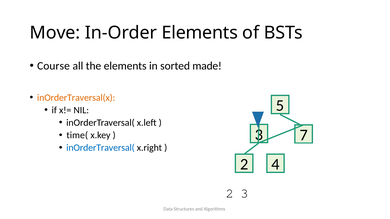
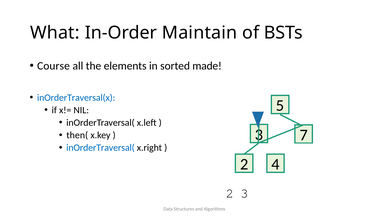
Move: Move -> What (55, 33)
In-Order Elements: Elements -> Maintain (200, 33)
inOrderTraversal(x colour: orange -> blue (76, 98)
time(: time( -> then( (77, 135)
